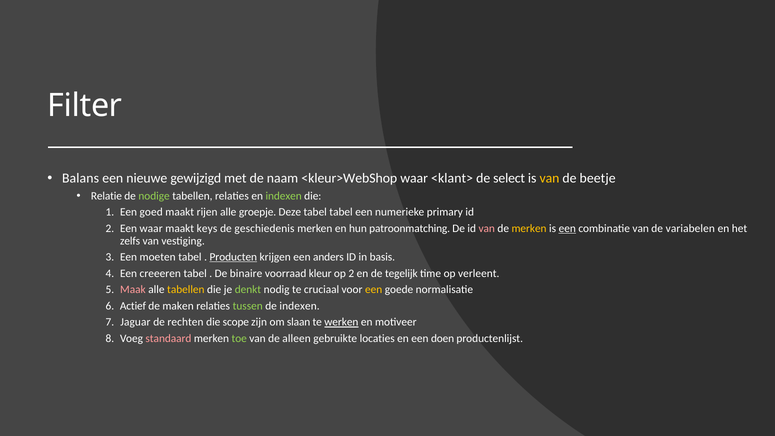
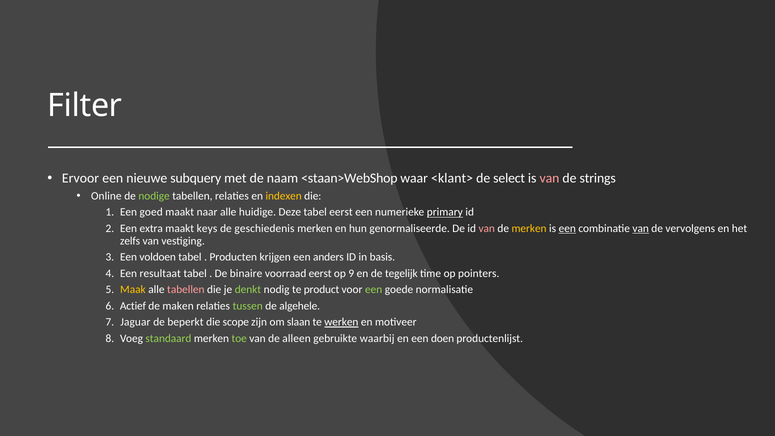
Balans: Balans -> Ervoor (81, 178)
gewijzigd: gewijzigd -> subquery (196, 178)
<kleur>WebShop: <kleur>WebShop -> <staan>WebShop (349, 178)
van colour: yellow -> pink (549, 178)
beetje: beetje -> strings (598, 178)
Relatie: Relatie -> Online (106, 196)
indexen colour: light green -> yellow (284, 196)
rijen: rijen -> naar (207, 212)
groepje: groepje -> huidige (257, 212)
tabel tabel: tabel -> eerst (341, 212)
primary underline: none -> present (445, 212)
Een waar: waar -> extra (151, 228)
patroonmatching: patroonmatching -> genormaliseerde (410, 228)
van underline: none -> present (641, 228)
variabelen: variabelen -> vervolgens (690, 228)
moeten: moeten -> voldoen (158, 257)
Producten underline: present -> none (233, 257)
creeeren: creeeren -> resultaat (160, 273)
voorraad kleur: kleur -> eerst (320, 273)
op 2: 2 -> 9 (351, 273)
verleent: verleent -> pointers (479, 273)
Maak colour: pink -> yellow (133, 290)
tabellen colour: yellow -> pink (186, 290)
cruciaal: cruciaal -> product (322, 290)
een colour: yellow -> light green (374, 290)
de indexen: indexen -> algehele (300, 306)
rechten: rechten -> beperkt (185, 322)
standaard colour: pink -> light green (168, 338)
locaties: locaties -> waarbij (377, 338)
